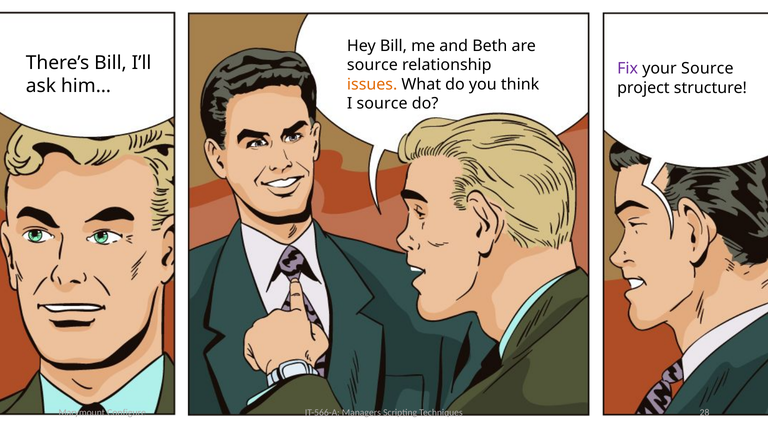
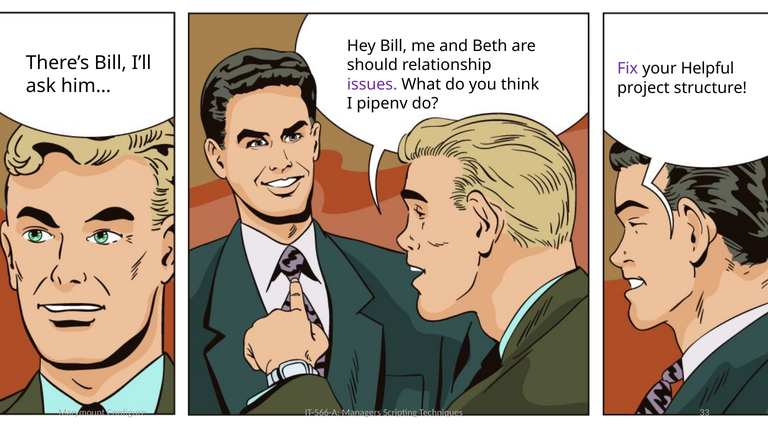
source: source -> should (372, 65)
your Source: Source -> Helpful (708, 69)
issues colour: orange -> purple (372, 84)
I source: source -> pipenv (382, 103)
28: 28 -> 33 (705, 412)
